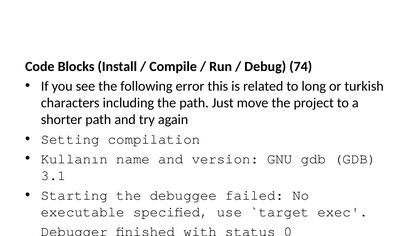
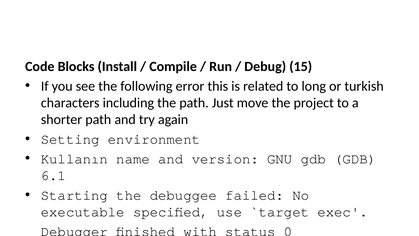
74: 74 -> 15 (301, 66)
compilation: compilation -> environment (154, 139)
3.1: 3.1 -> 6.1 (53, 175)
